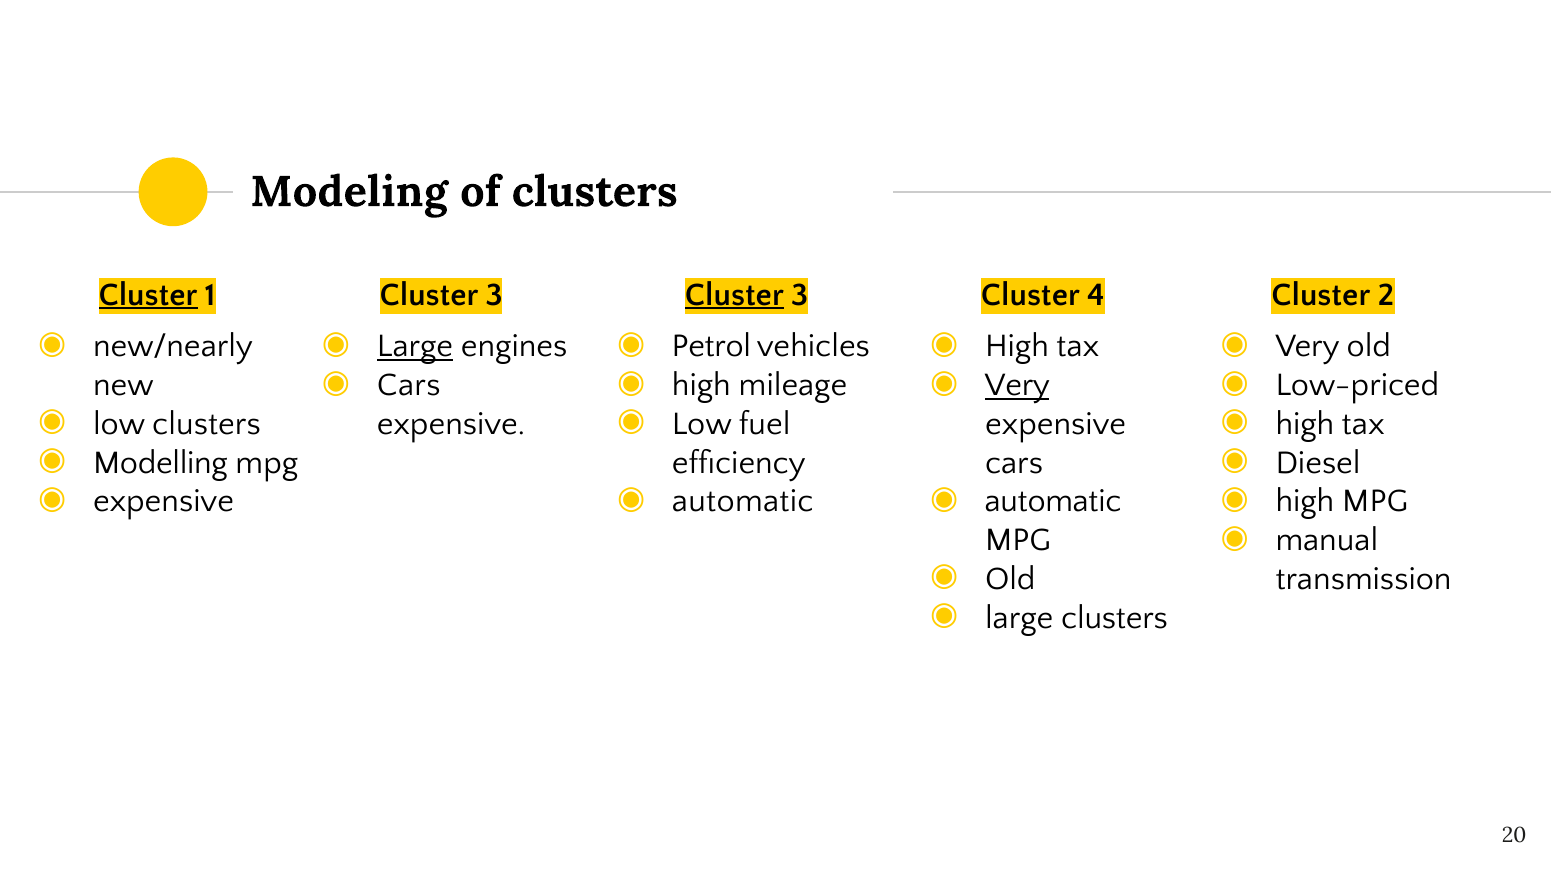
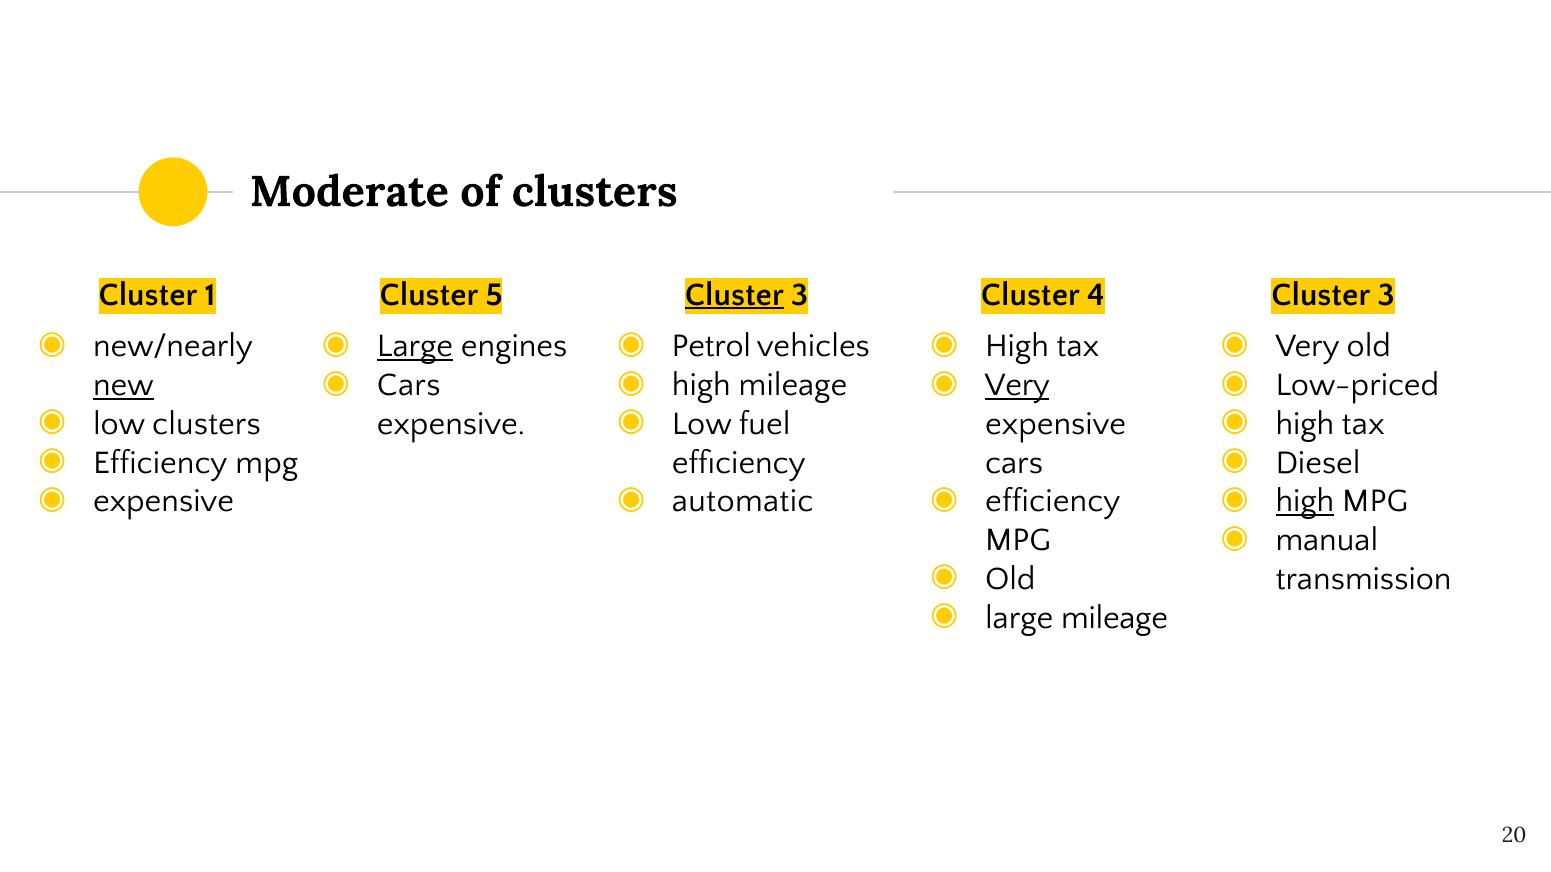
Modeling: Modeling -> Moderate (349, 192)
Cluster underline: present -> none (148, 295)
3: 3 -> 5 (494, 295)
2: 2 -> 3 (1386, 295)
new underline: none -> present (123, 385)
Modelling: Modelling -> Efficiency (160, 463)
automatic: automatic -> efficiency (1053, 501)
high underline: none -> present (1305, 501)
large clusters: clusters -> mileage (1115, 618)
